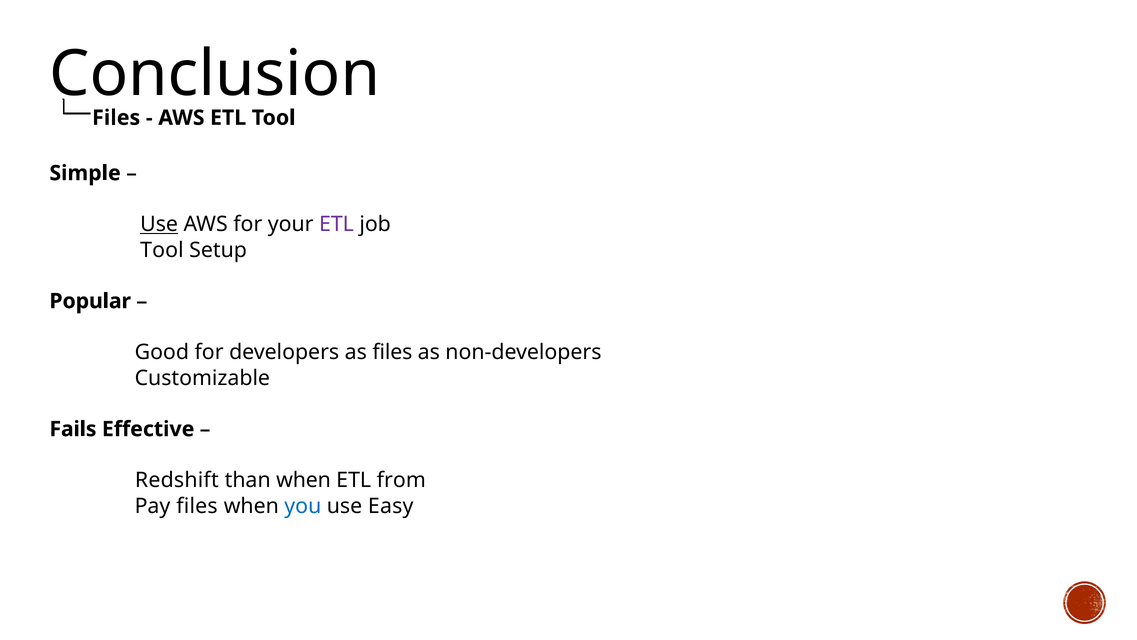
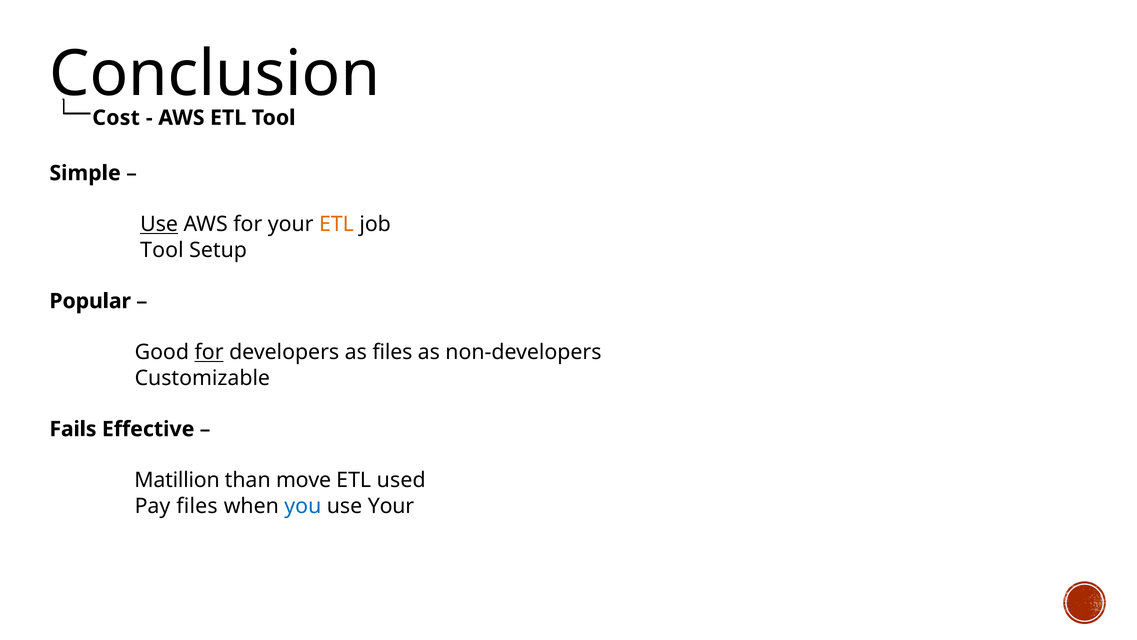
Files: Files -> Cost (116, 118)
ETL colour: purple -> orange (336, 224)
for underline: none -> present (209, 352)
Redshift: Redshift -> Matillion (177, 480)
than when: when -> move (304, 480)
from: from -> used (401, 480)
use Easy: Easy -> Your (391, 506)
